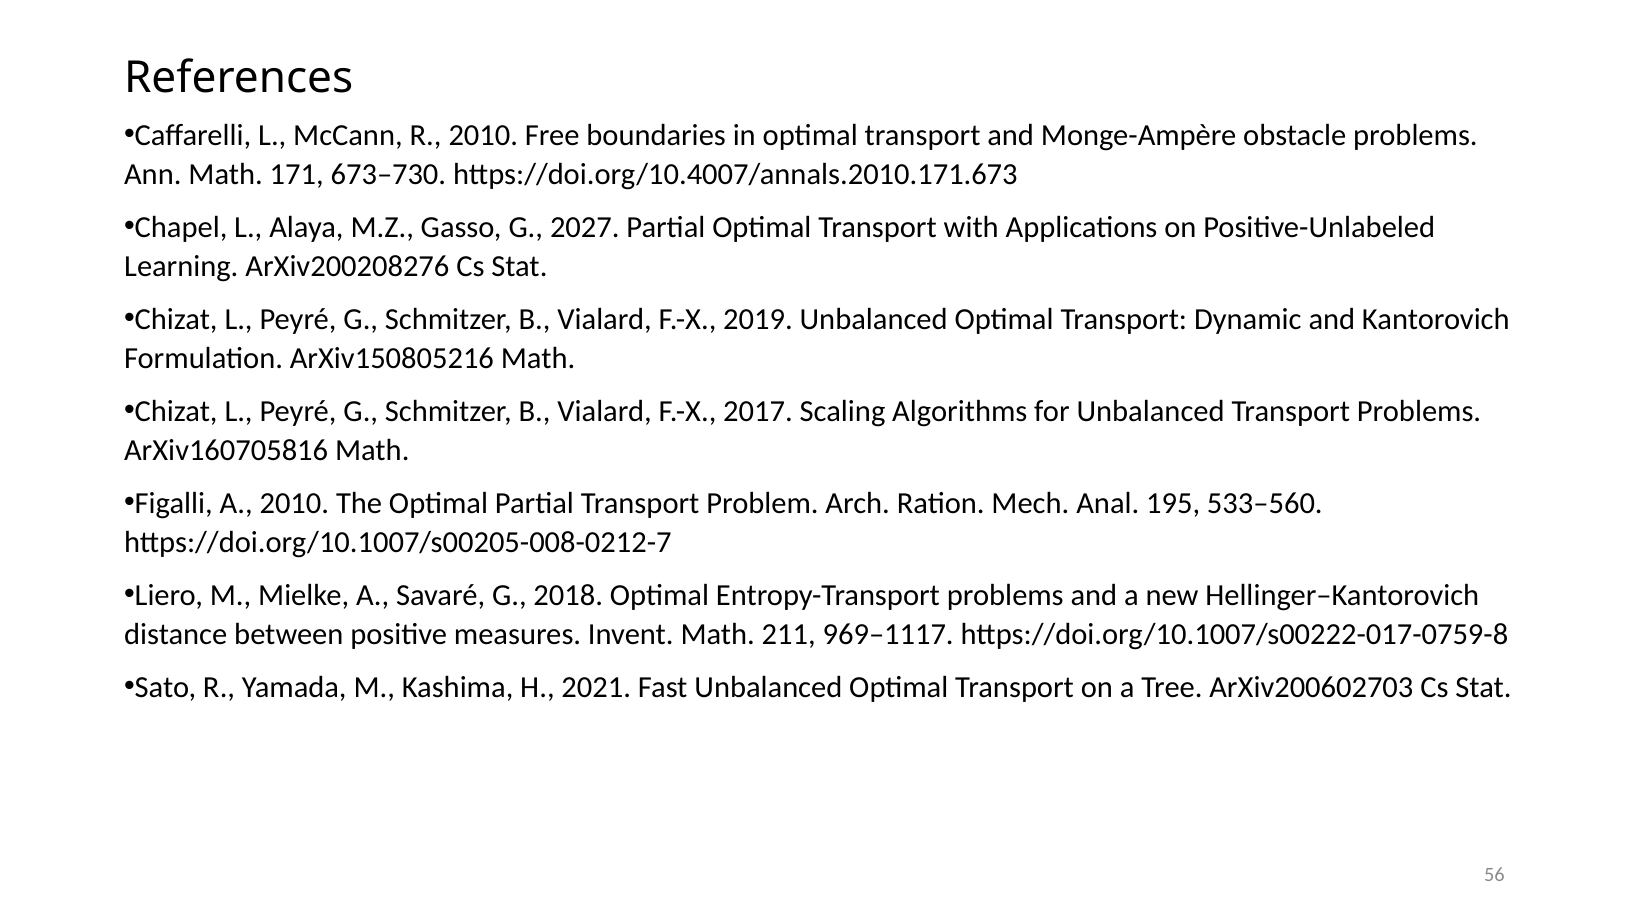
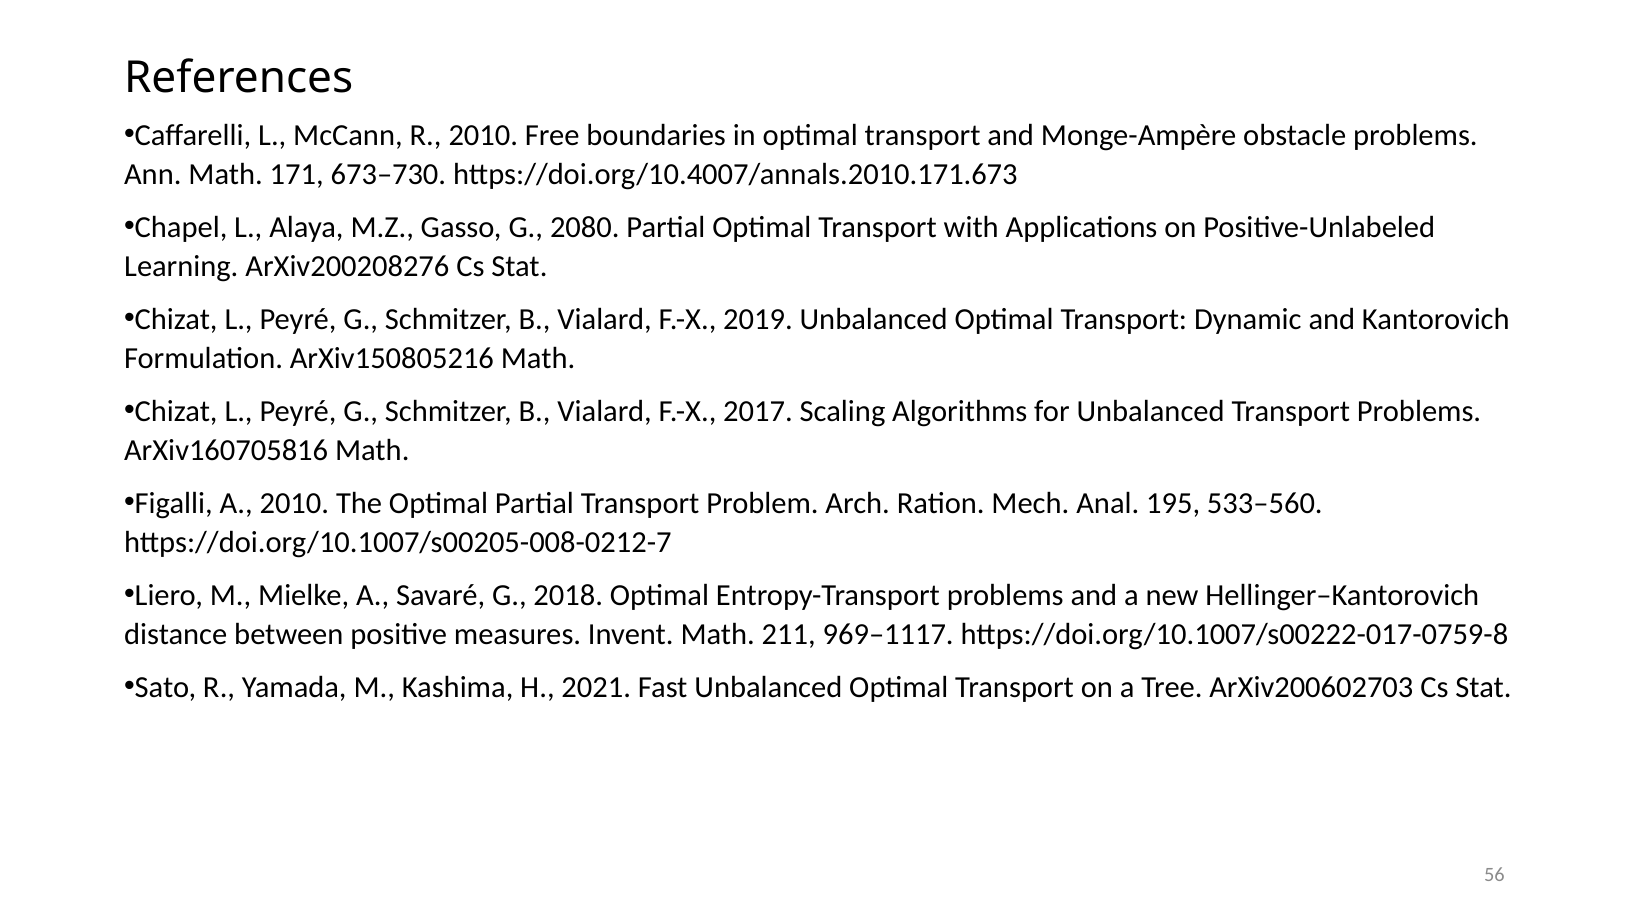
2027: 2027 -> 2080 (585, 227)
